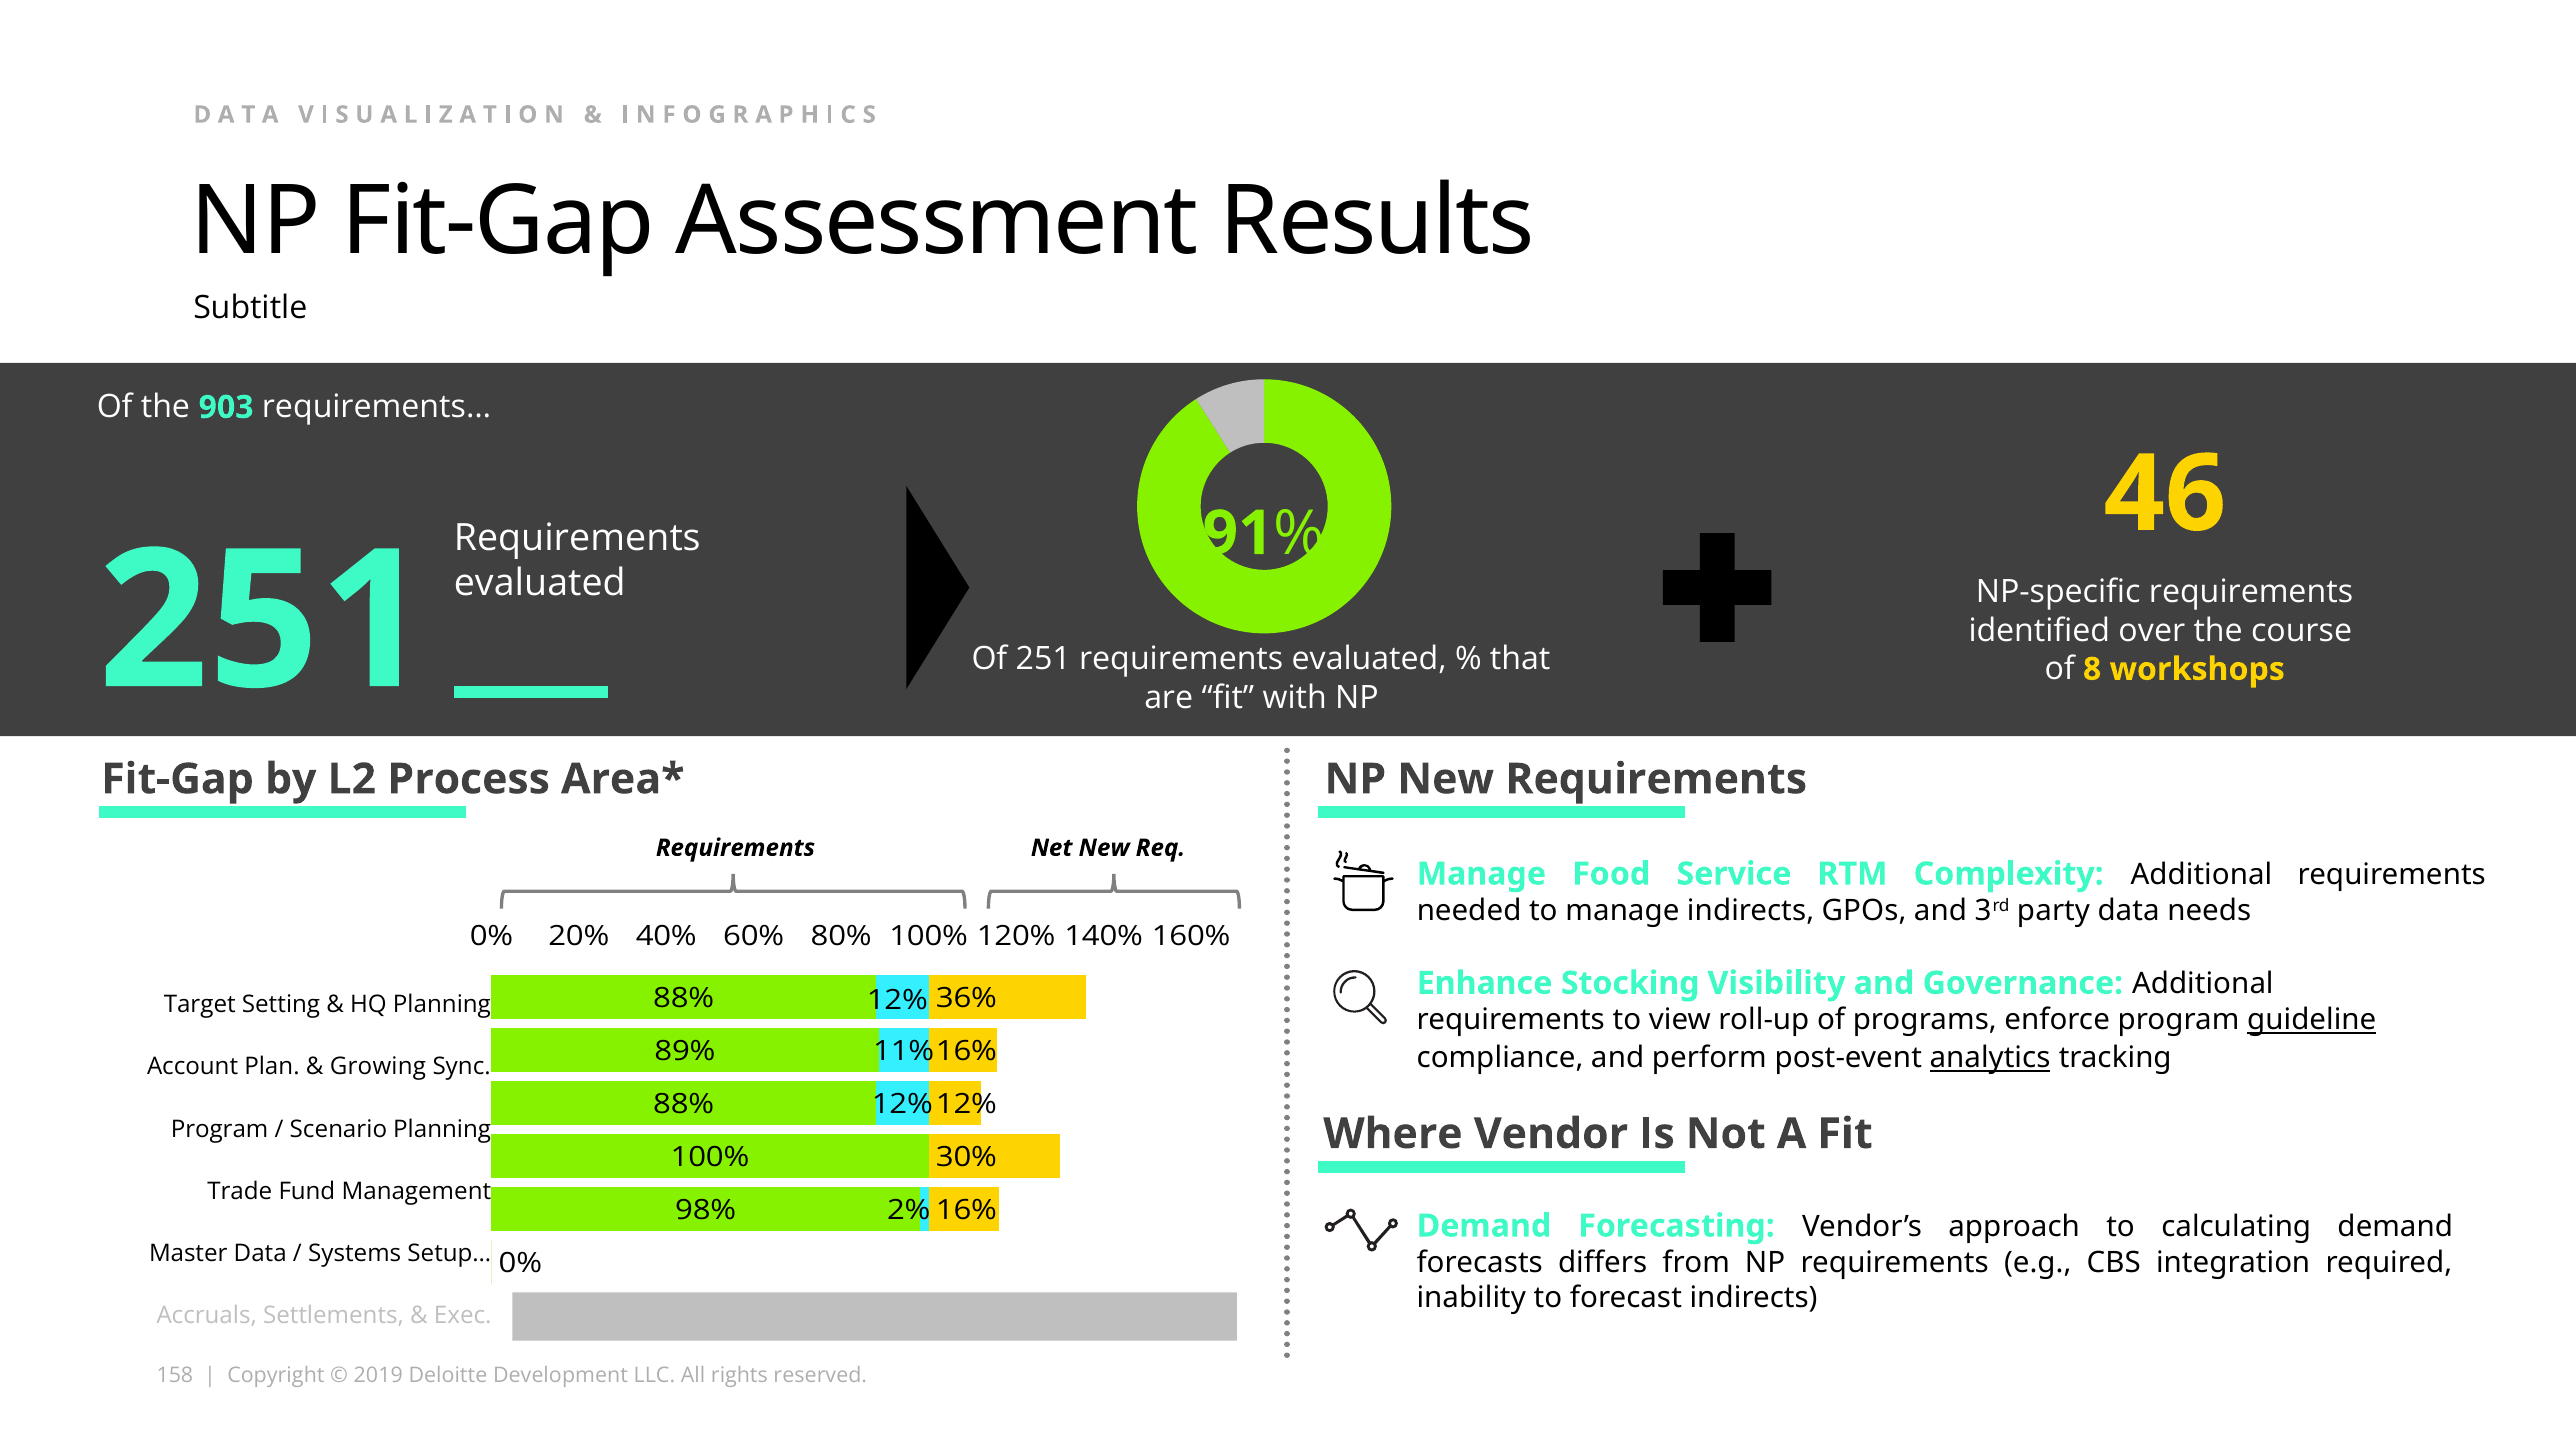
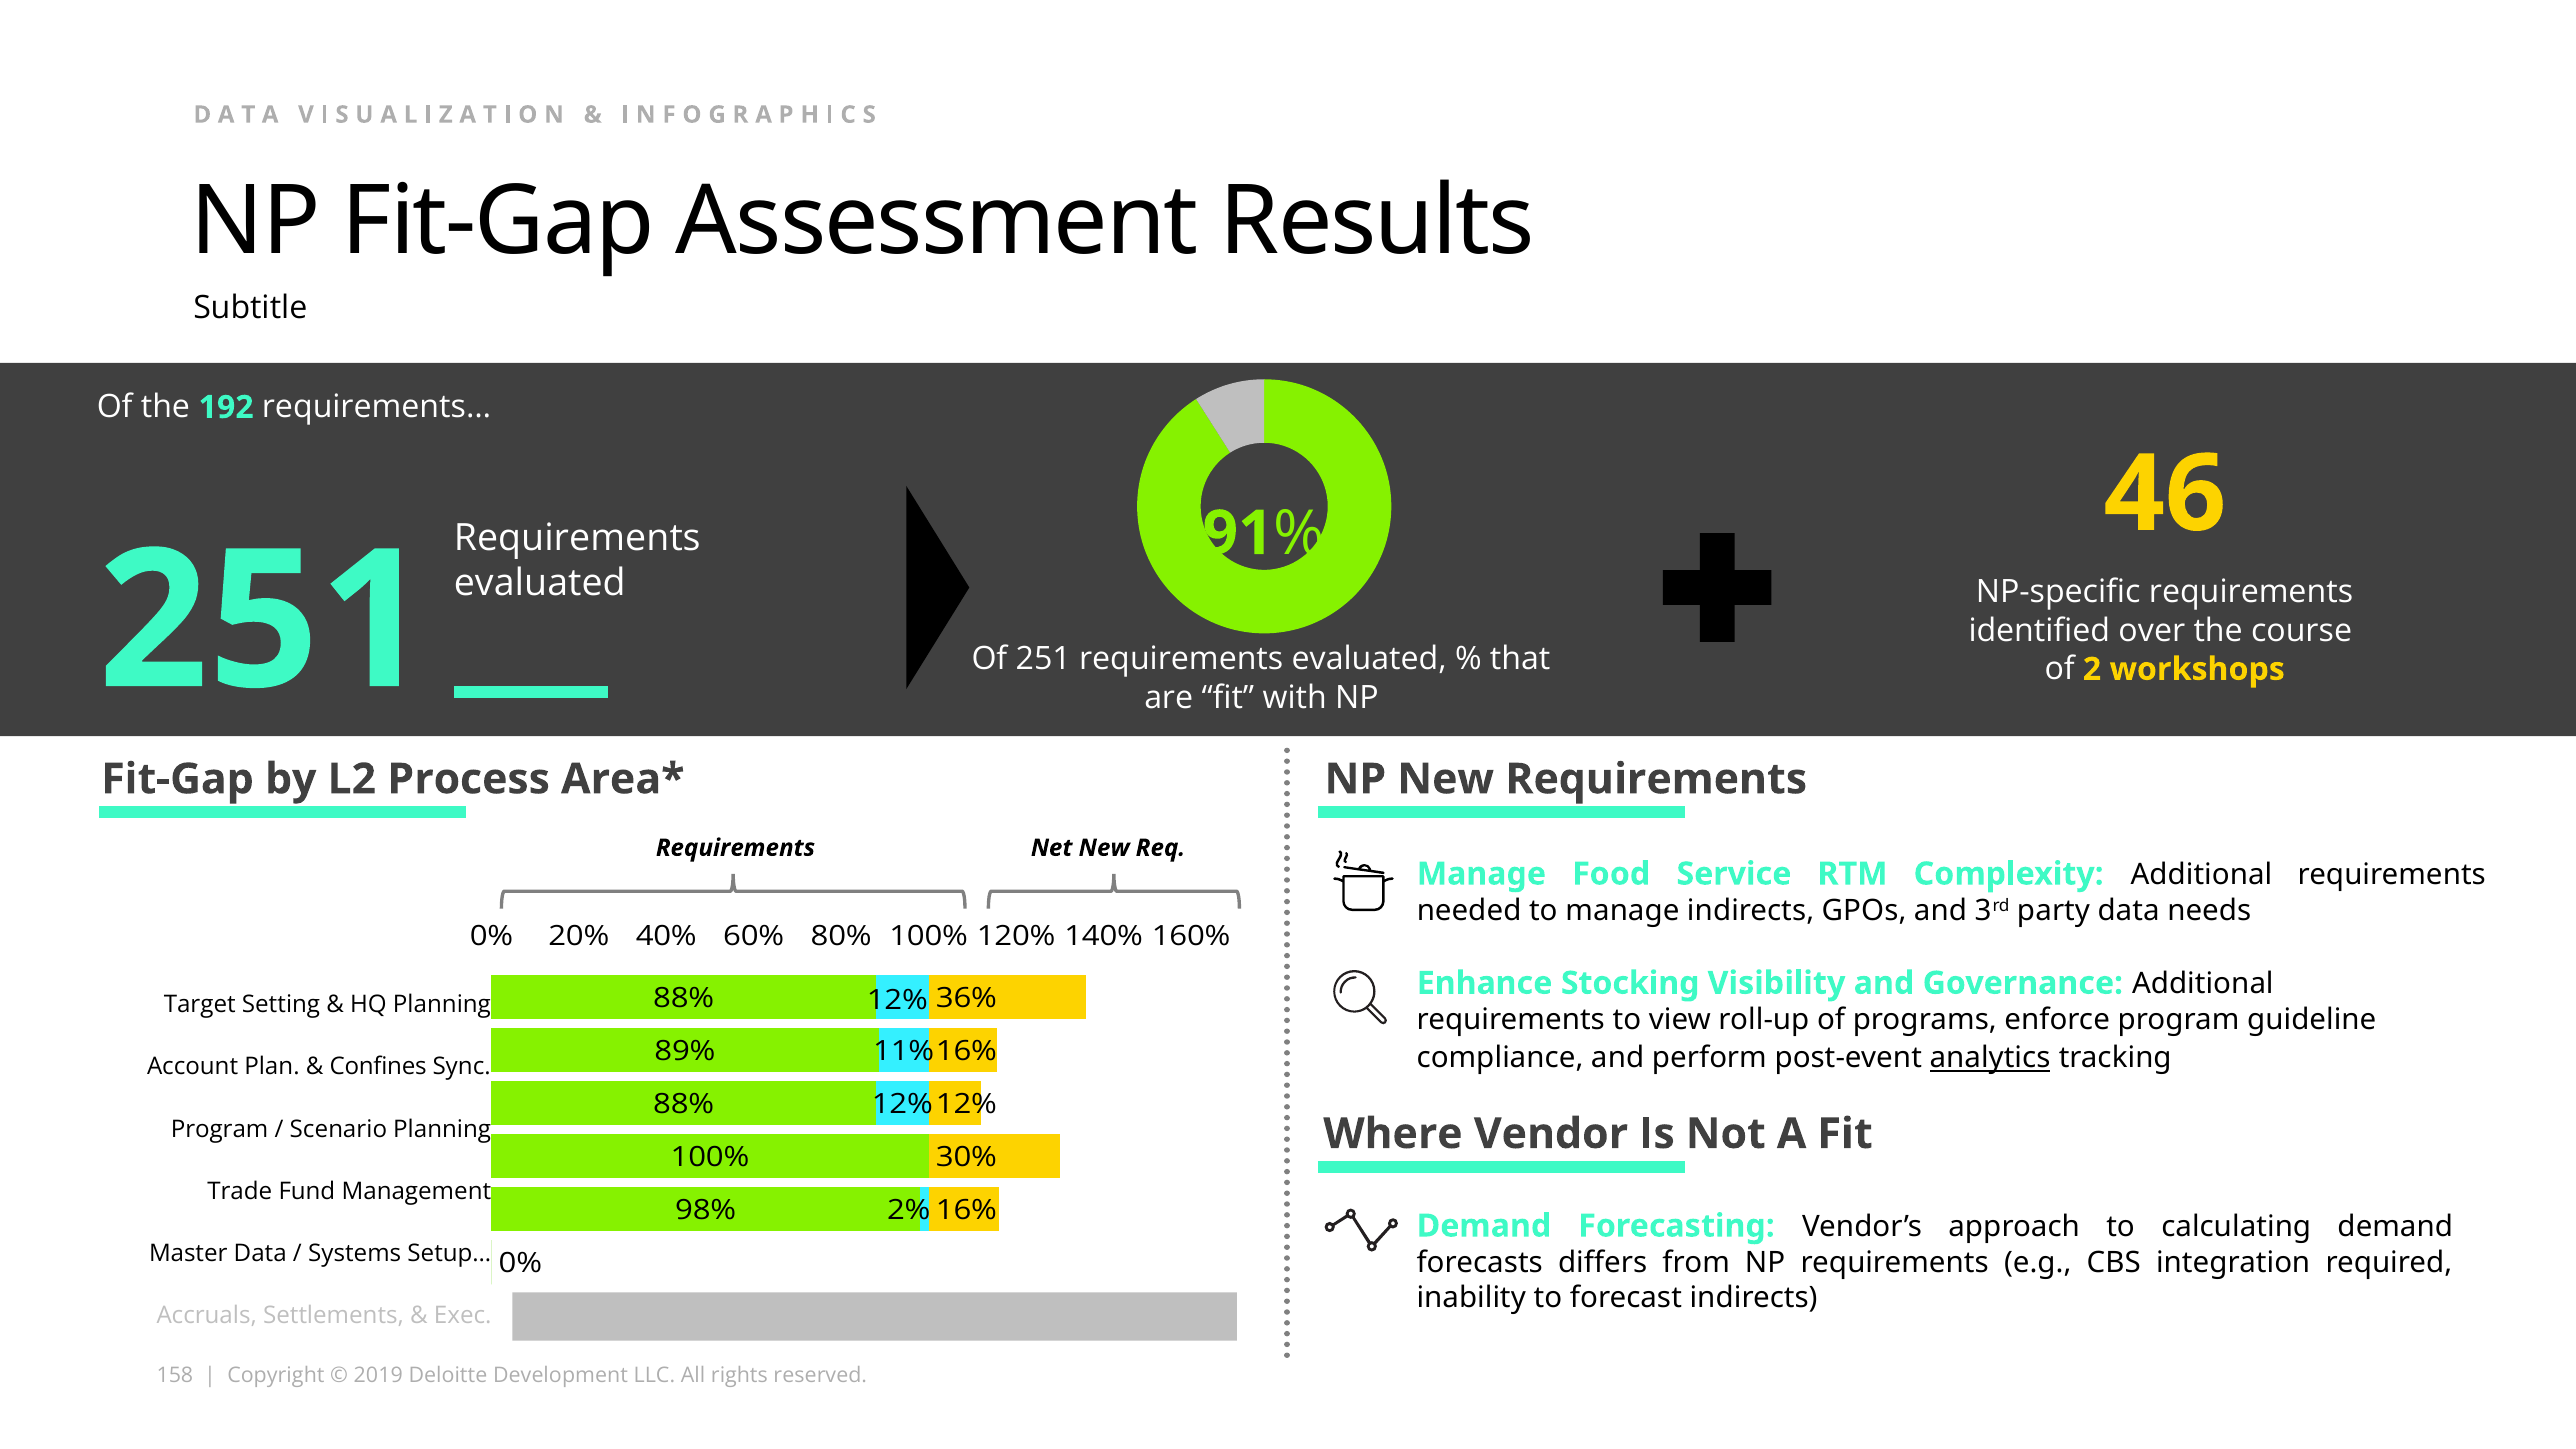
903: 903 -> 192 (226, 407)
8: 8 -> 2 (2092, 669)
guideline underline: present -> none (2312, 1020)
Growing: Growing -> Confines (378, 1067)
